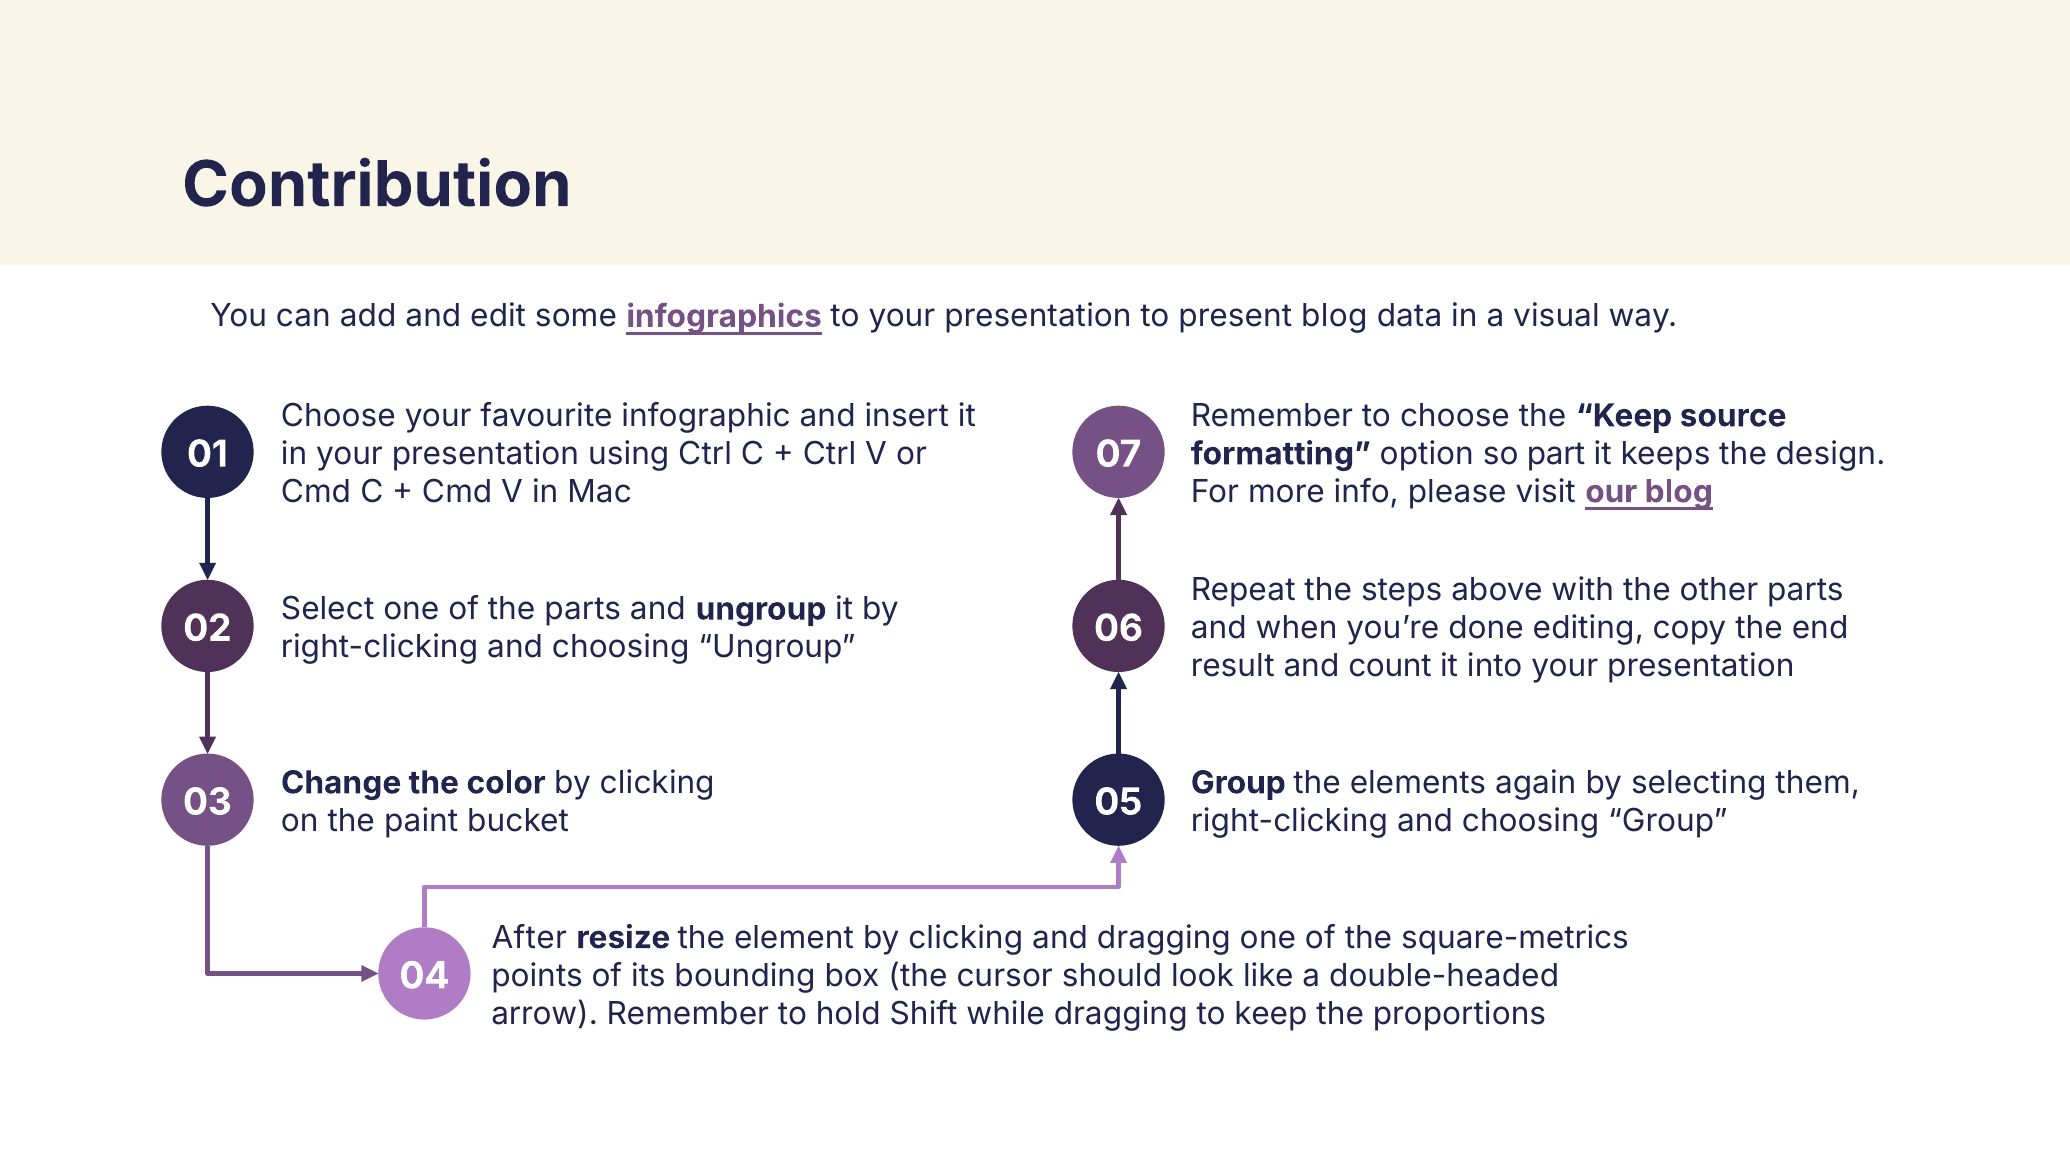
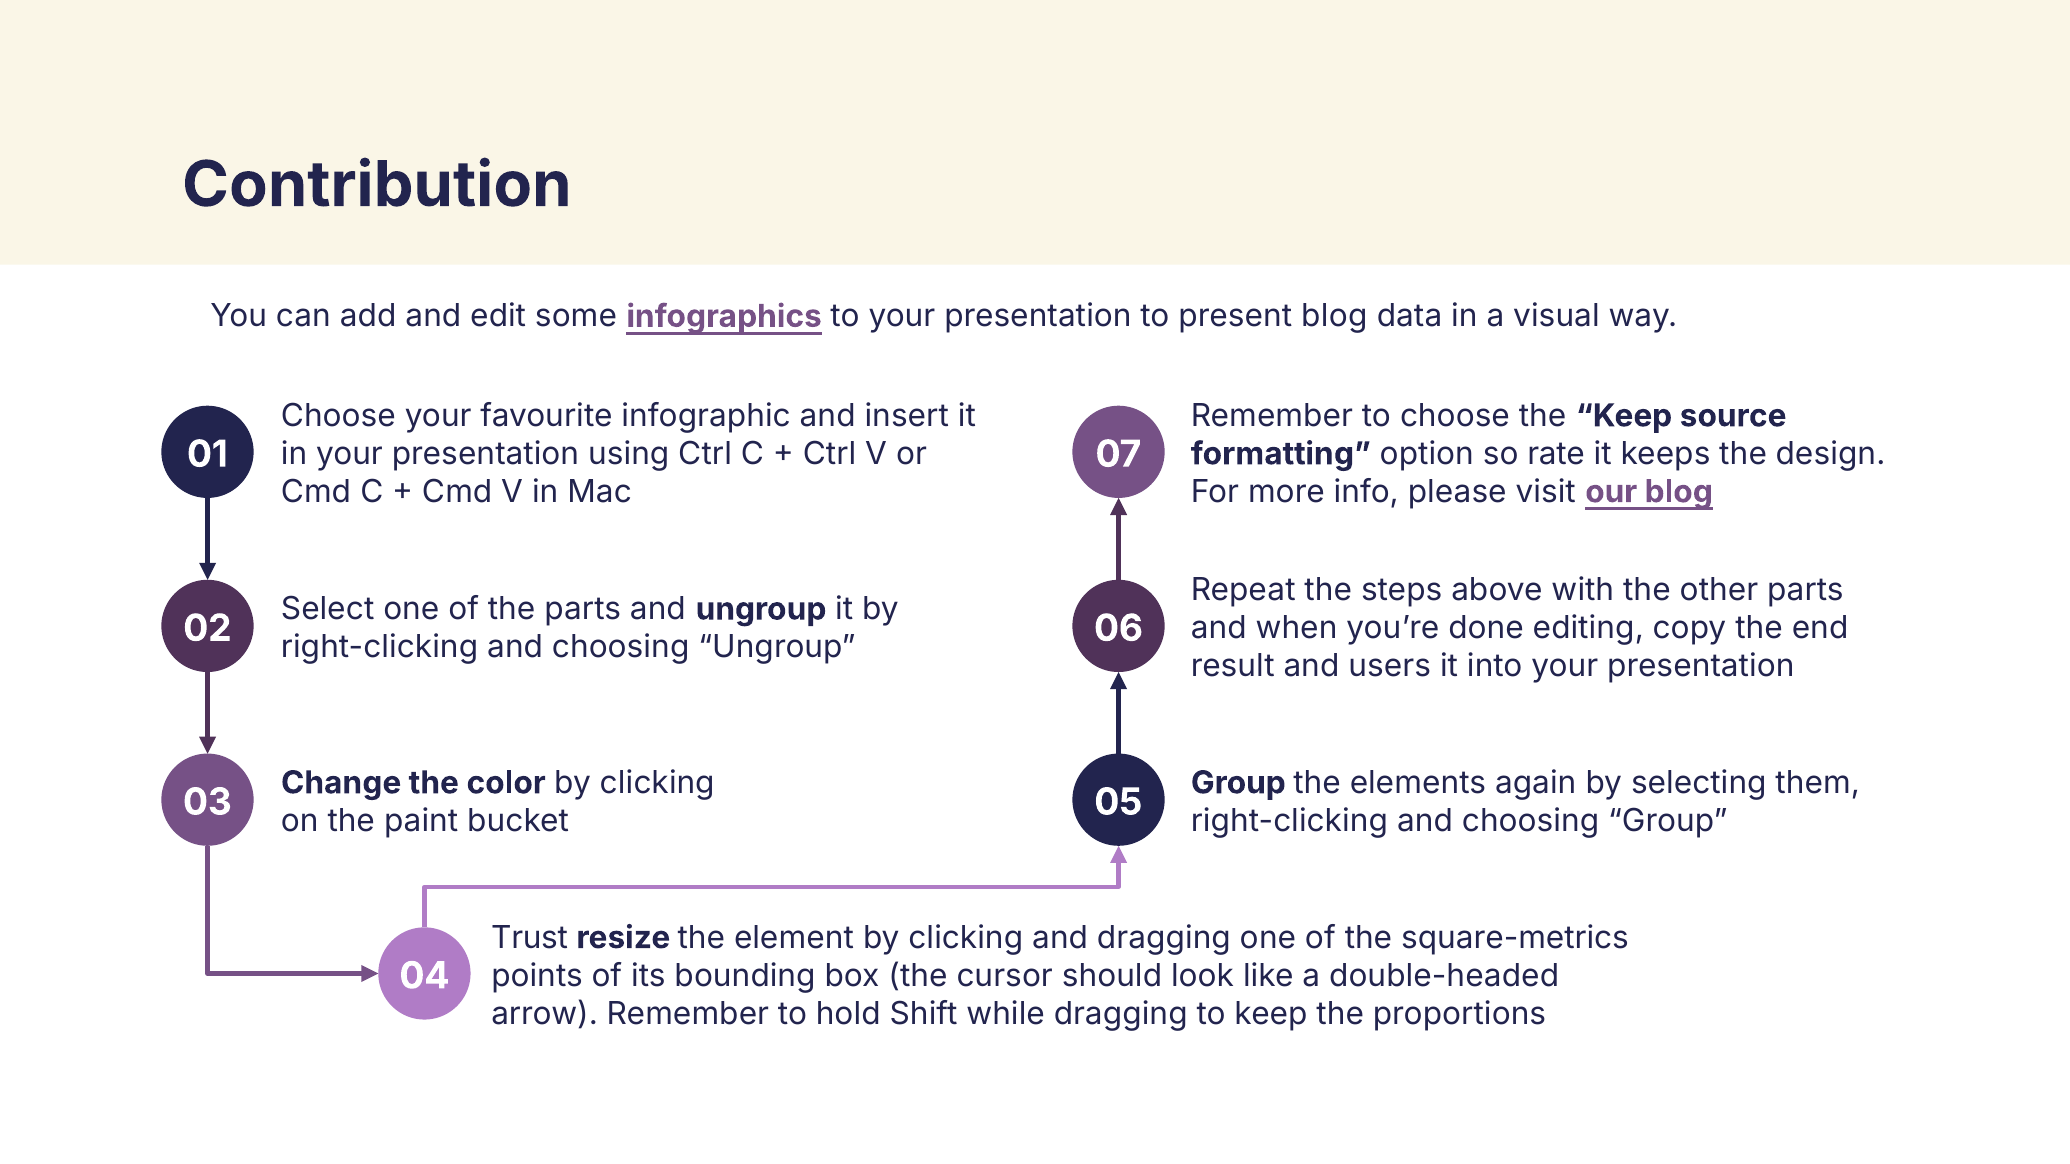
part: part -> rate (1556, 454)
count: count -> users (1390, 666)
After: After -> Trust (530, 938)
